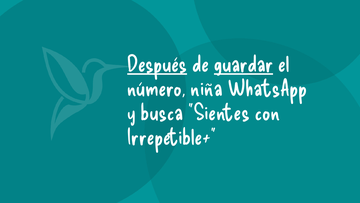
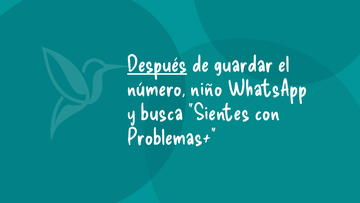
guardar underline: present -> none (244, 64)
niña: niña -> niño (207, 88)
Irrepetible+: Irrepetible+ -> Problemas+ (172, 137)
